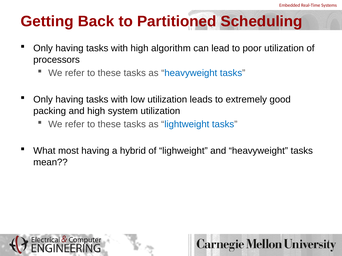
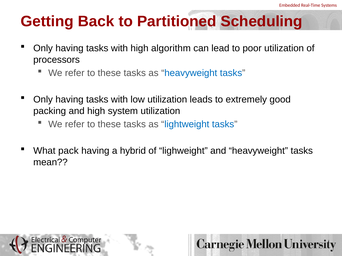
most: most -> pack (68, 151)
